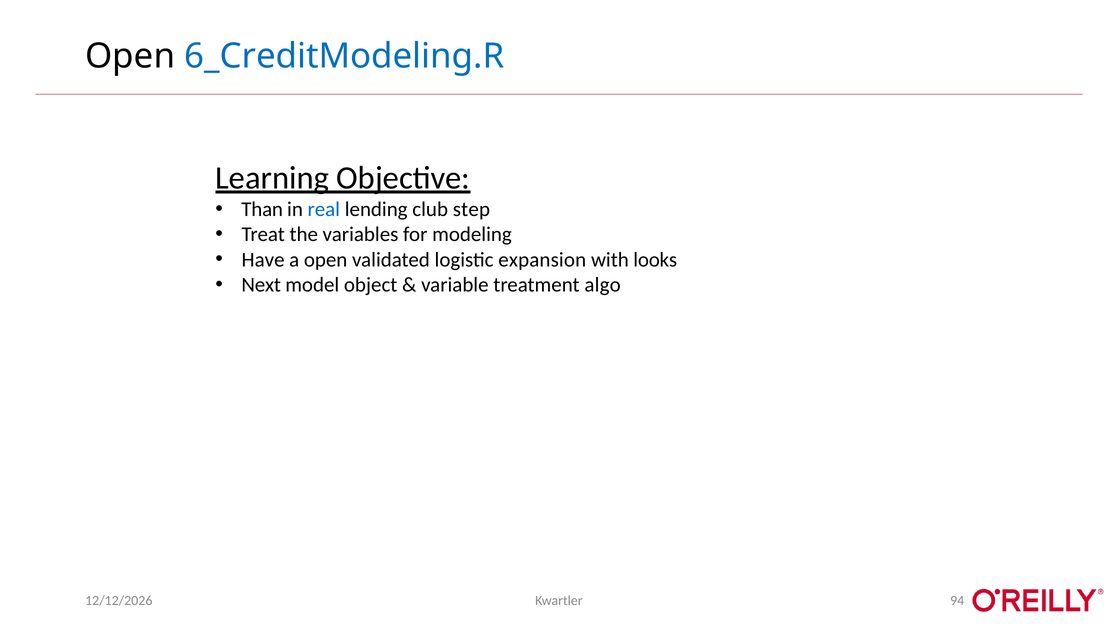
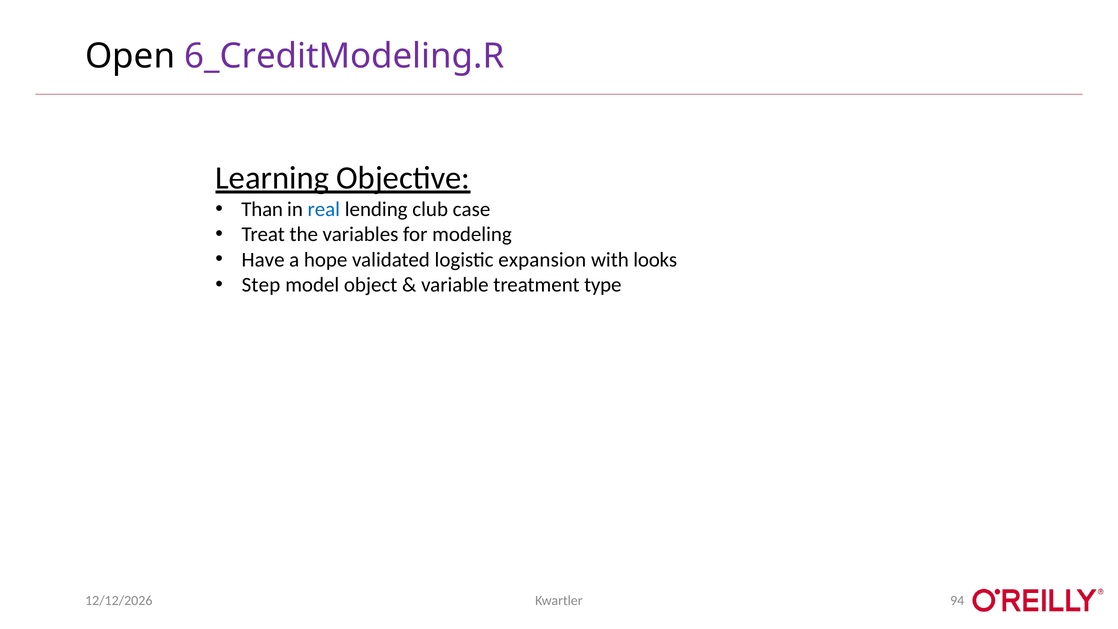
6_CreditModeling.R colour: blue -> purple (344, 56)
step: step -> case (472, 209)
a open: open -> hope (326, 260)
Next: Next -> Step (261, 285)
algo: algo -> type (603, 285)
